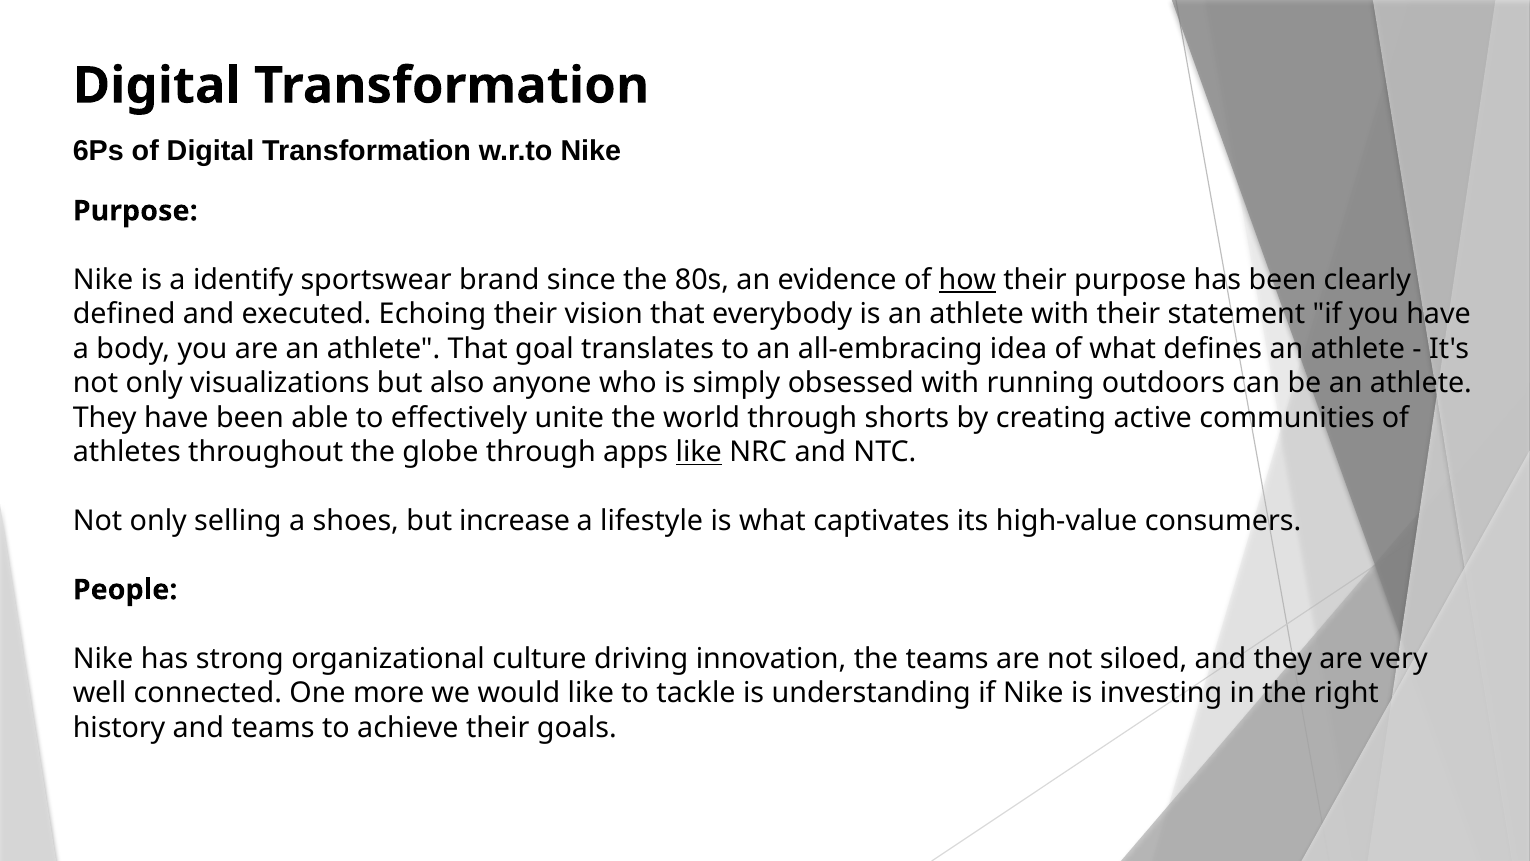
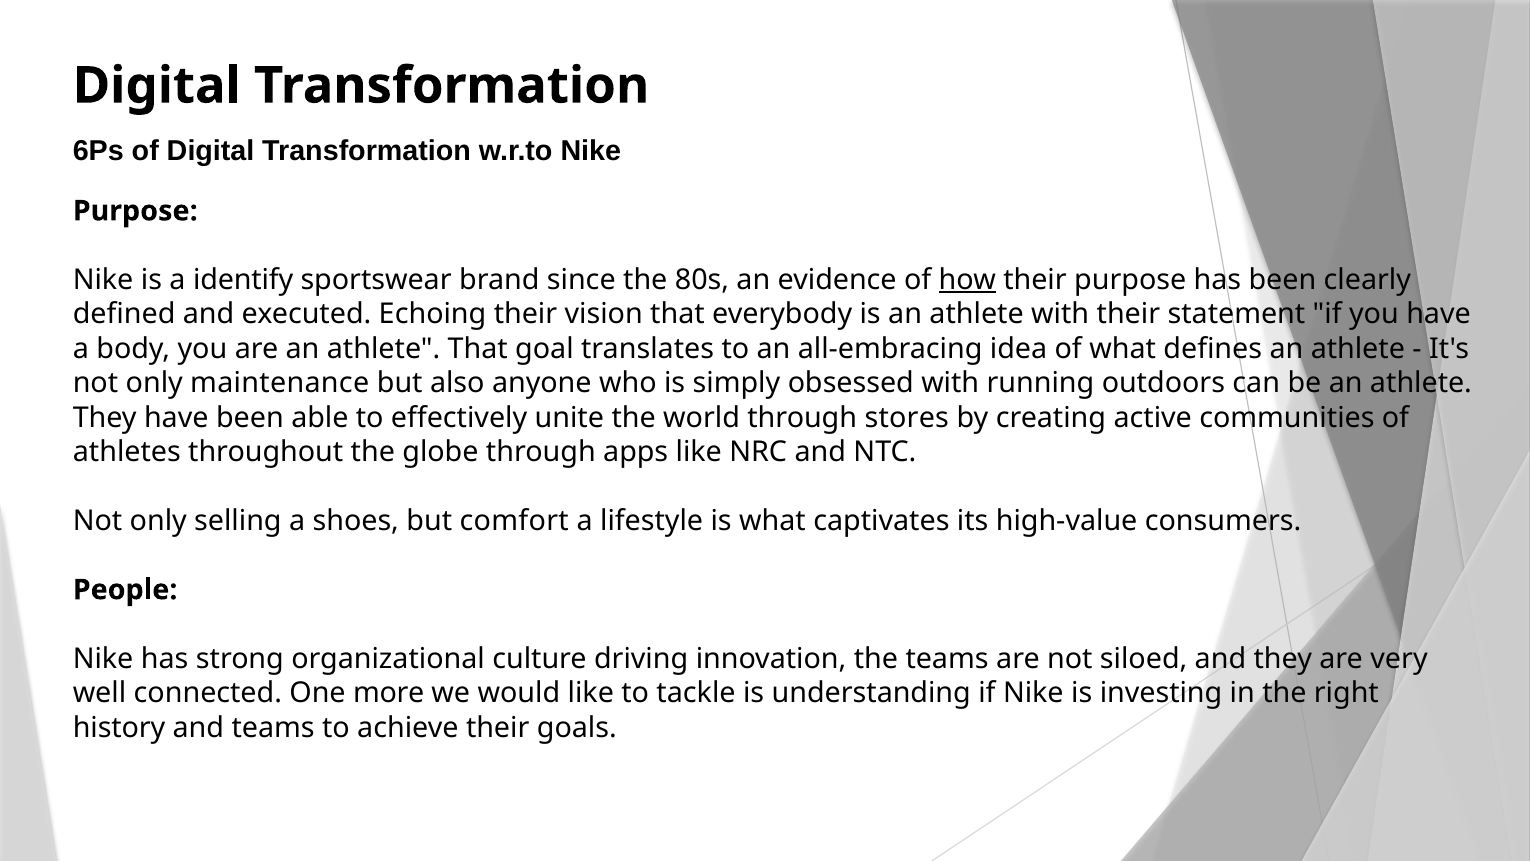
visualizations: visualizations -> maintenance (280, 383)
shorts: shorts -> stores (907, 417)
like underline: present -> none (699, 452)
increase: increase -> comfort (514, 521)
